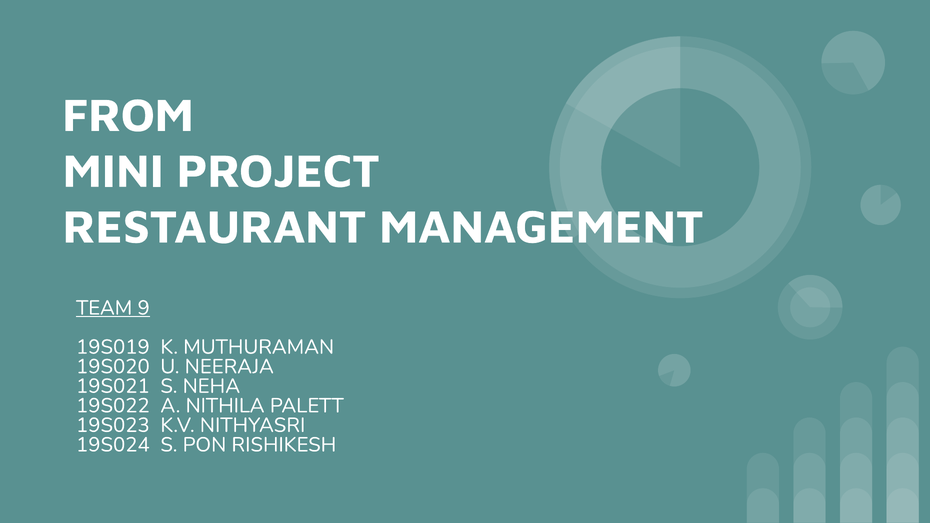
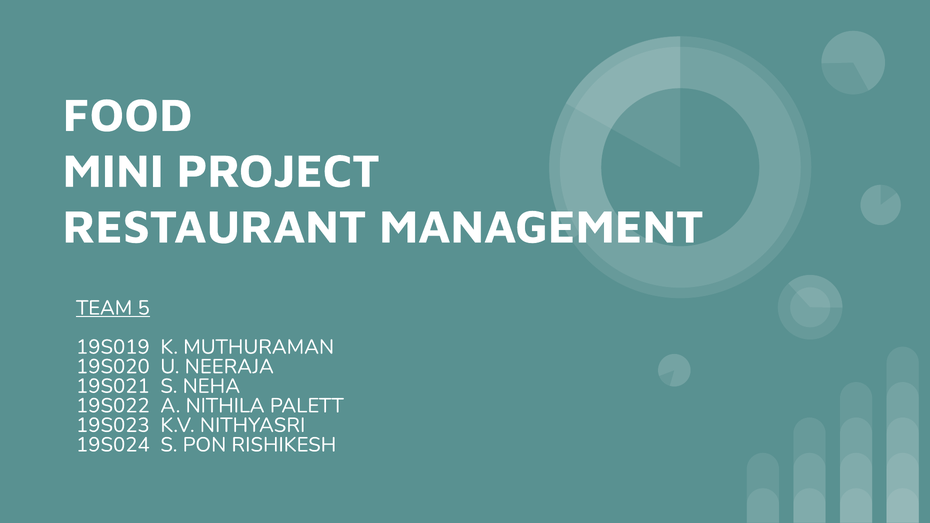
FROM: FROM -> FOOD (128, 116)
9: 9 -> 5 (144, 308)
